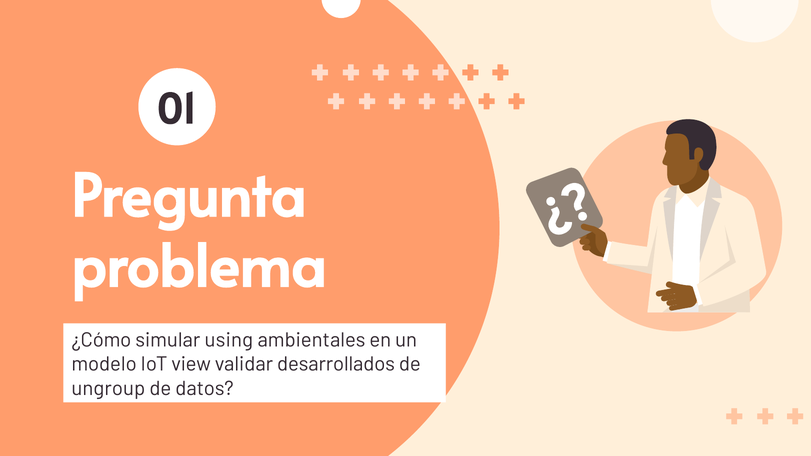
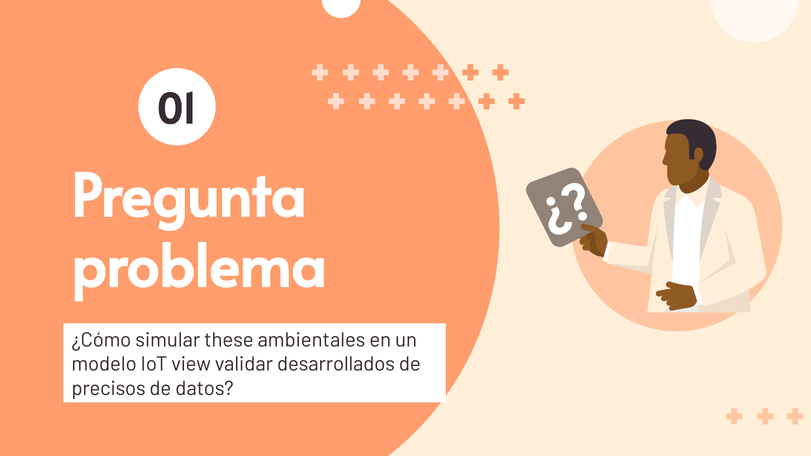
using: using -> these (229, 340)
ungroup: ungroup -> precisos (109, 389)
